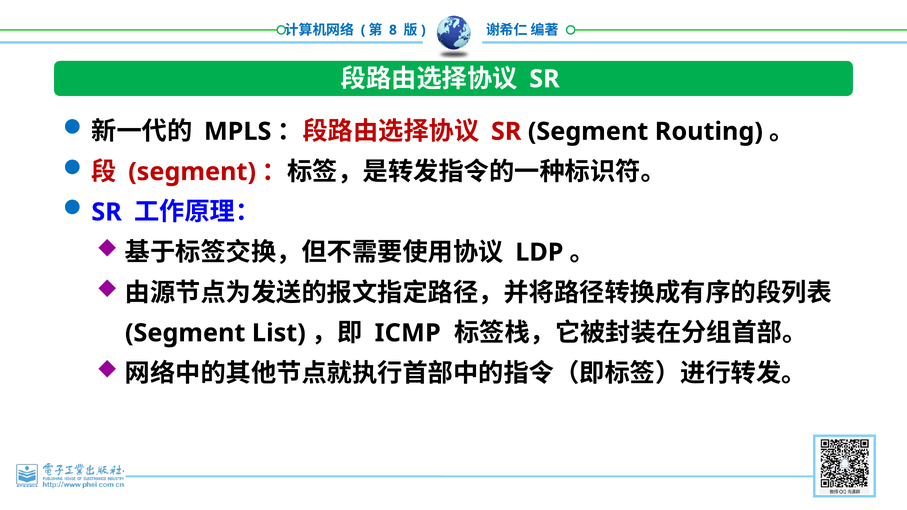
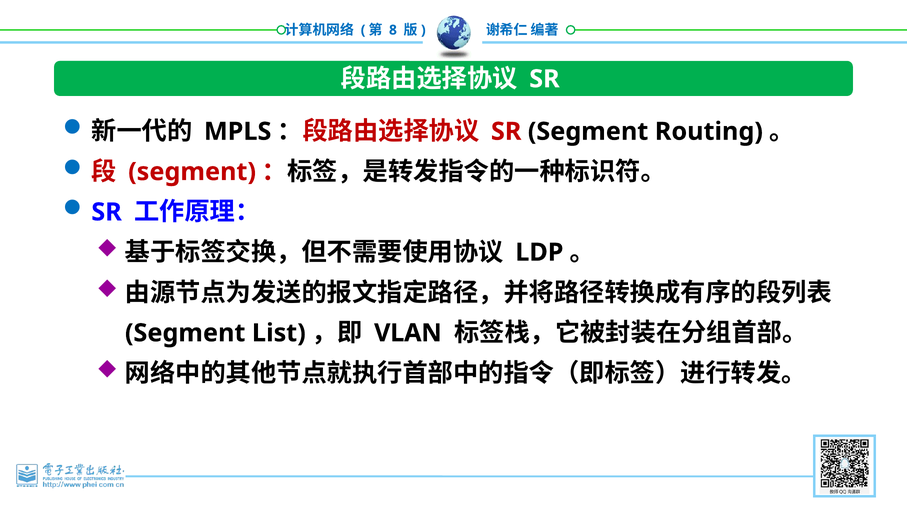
ICMP: ICMP -> VLAN (408, 333)
